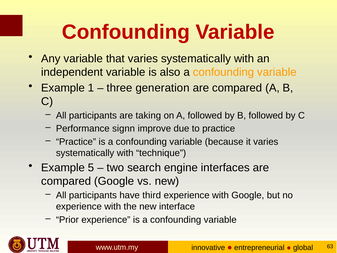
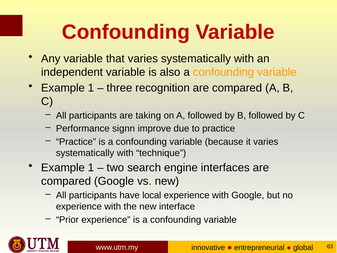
generation: generation -> recognition (163, 88)
5: 5 -> 1 (91, 168)
third: third -> local (152, 195)
